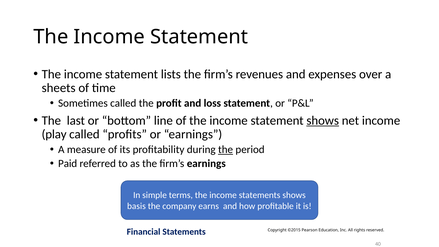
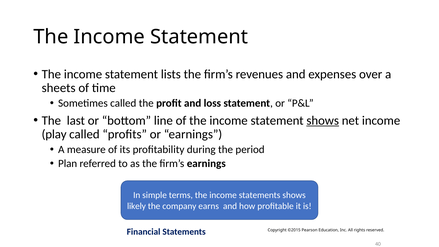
the underline: present -> none (226, 149)
Paid: Paid -> Plan (68, 164)
basis: basis -> likely (136, 206)
